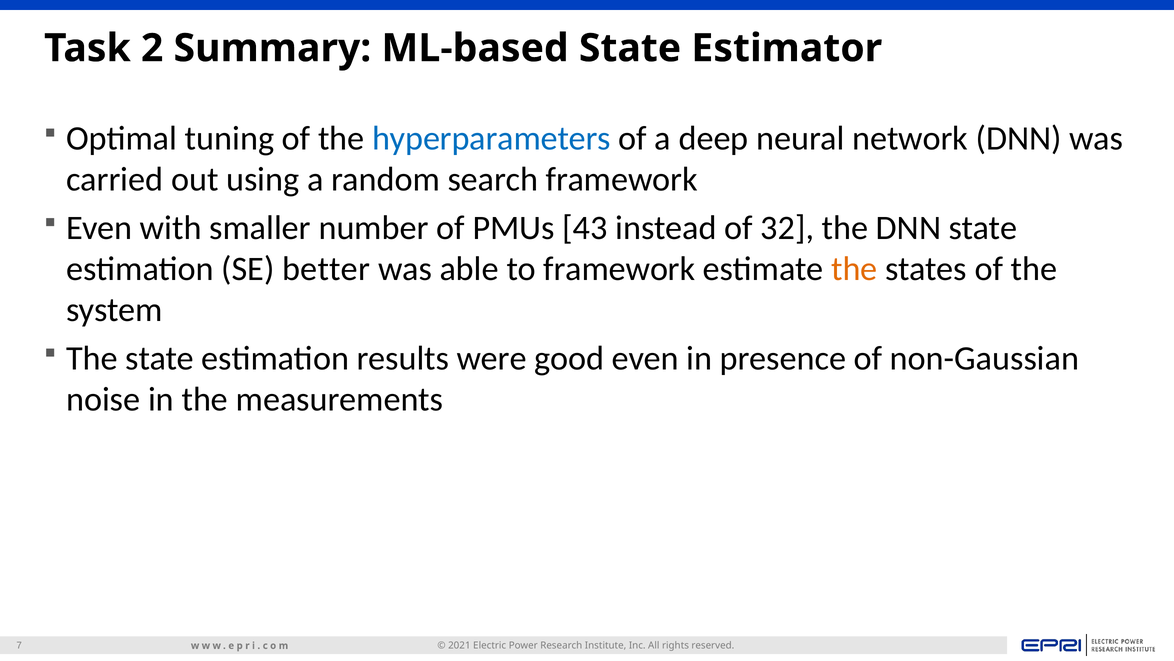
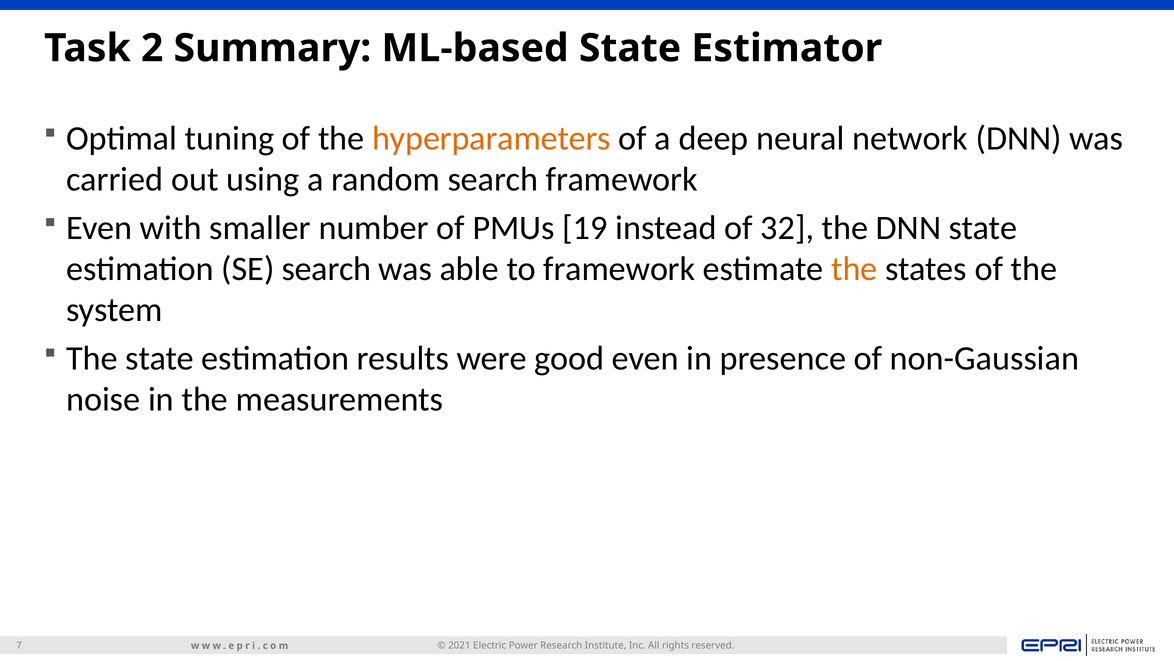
hyperparameters colour: blue -> orange (491, 138)
43: 43 -> 19 (585, 228)
SE better: better -> search (326, 269)
